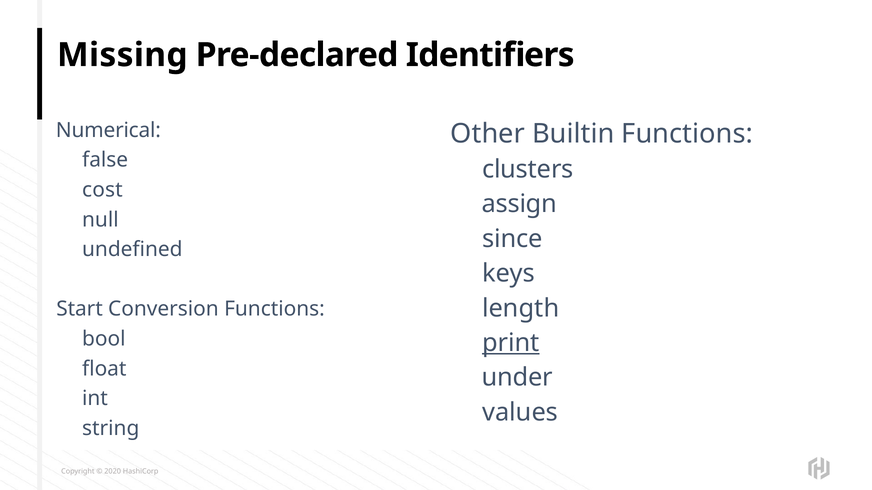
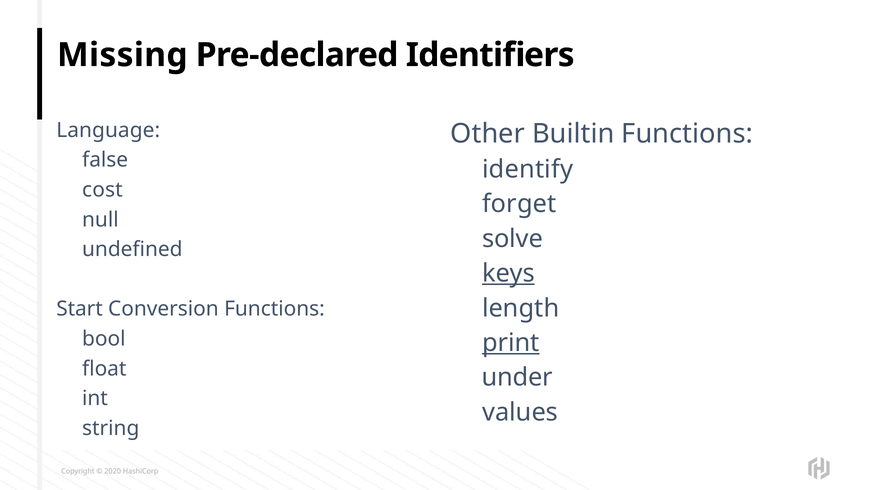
Numerical: Numerical -> Language (108, 130)
clusters: clusters -> identify (528, 170)
assign: assign -> forget (519, 204)
since: since -> solve (513, 239)
keys underline: none -> present (508, 274)
